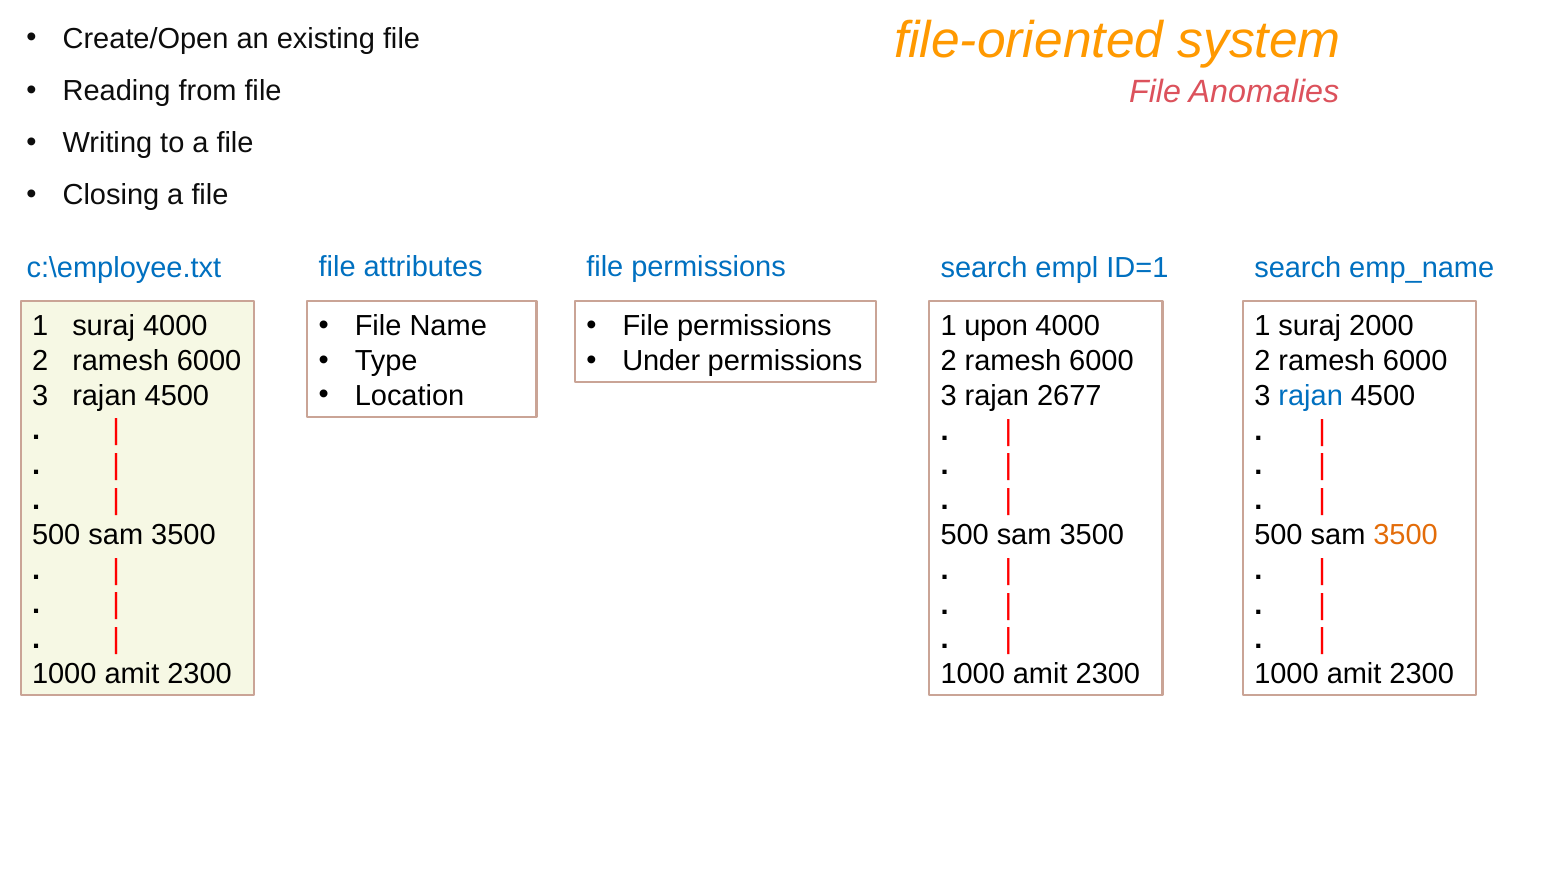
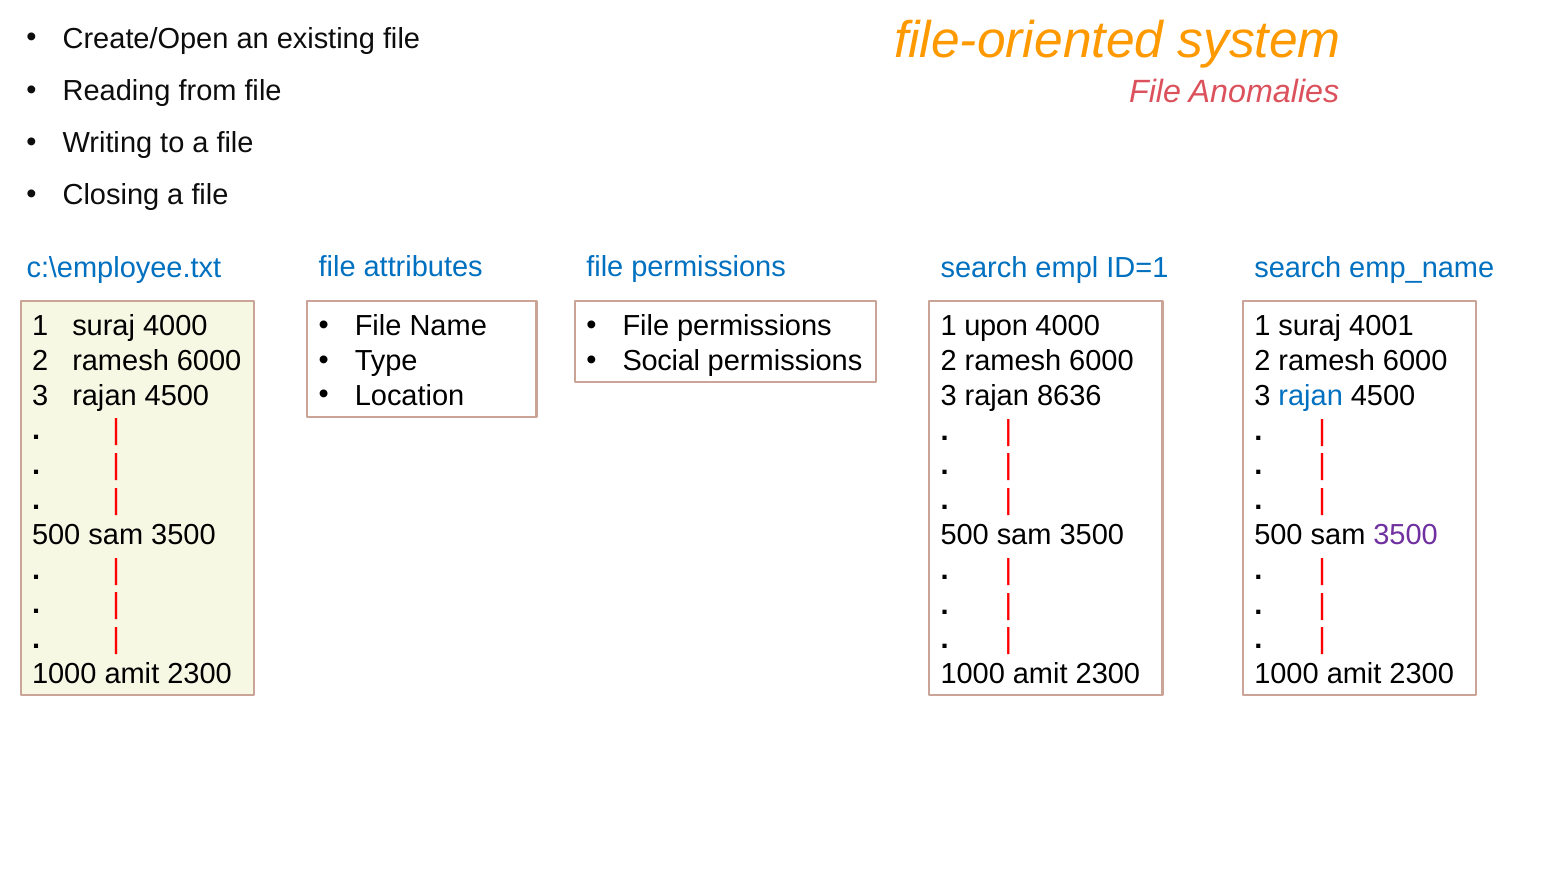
2000: 2000 -> 4001 (1381, 327)
Under: Under -> Social (661, 361)
2677: 2677 -> 8636 (1069, 396)
3500 colour: orange -> purple (1406, 535)
